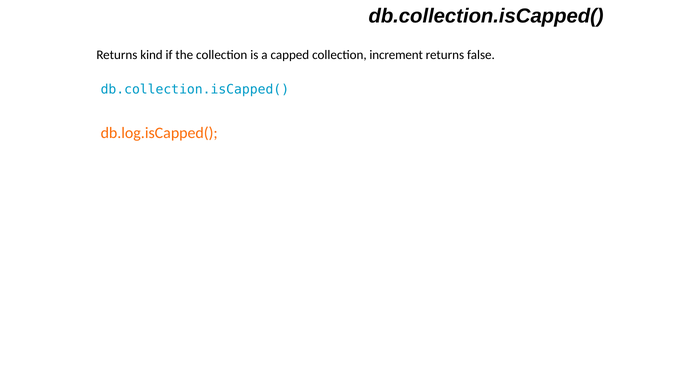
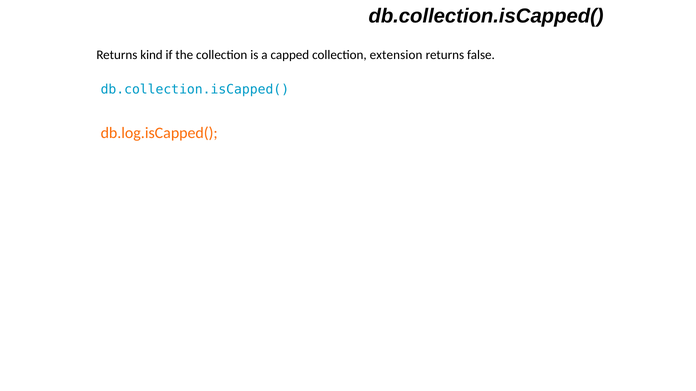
increment: increment -> extension (396, 55)
